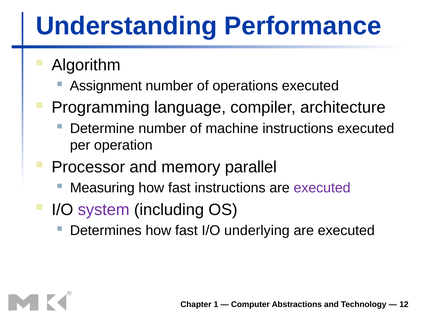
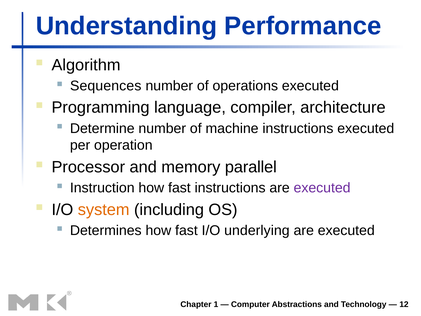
Assignment: Assignment -> Sequences (106, 86)
Measuring: Measuring -> Instruction (102, 188)
system colour: purple -> orange (104, 209)
